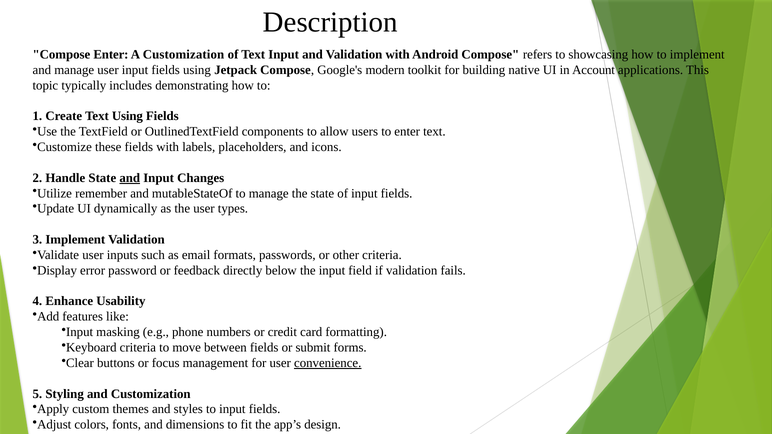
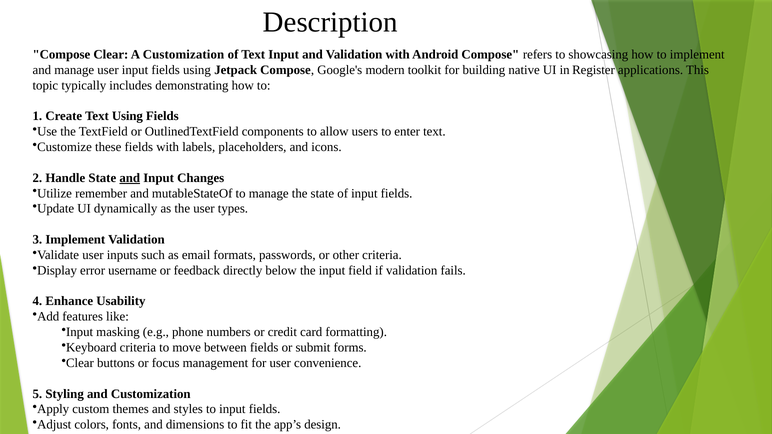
Compose Enter: Enter -> Clear (111, 55)
Account: Account -> Register (593, 70)
password: password -> username (132, 271)
convenience underline: present -> none (328, 363)
